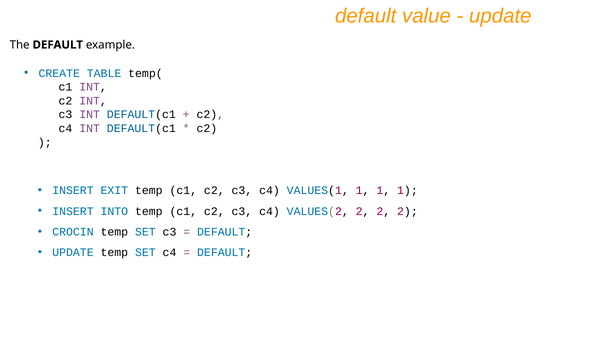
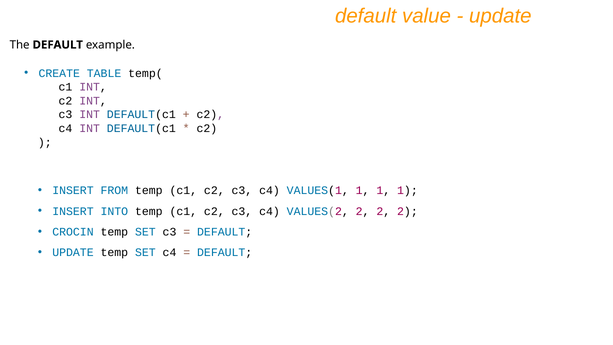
EXIT: EXIT -> FROM (114, 190)
